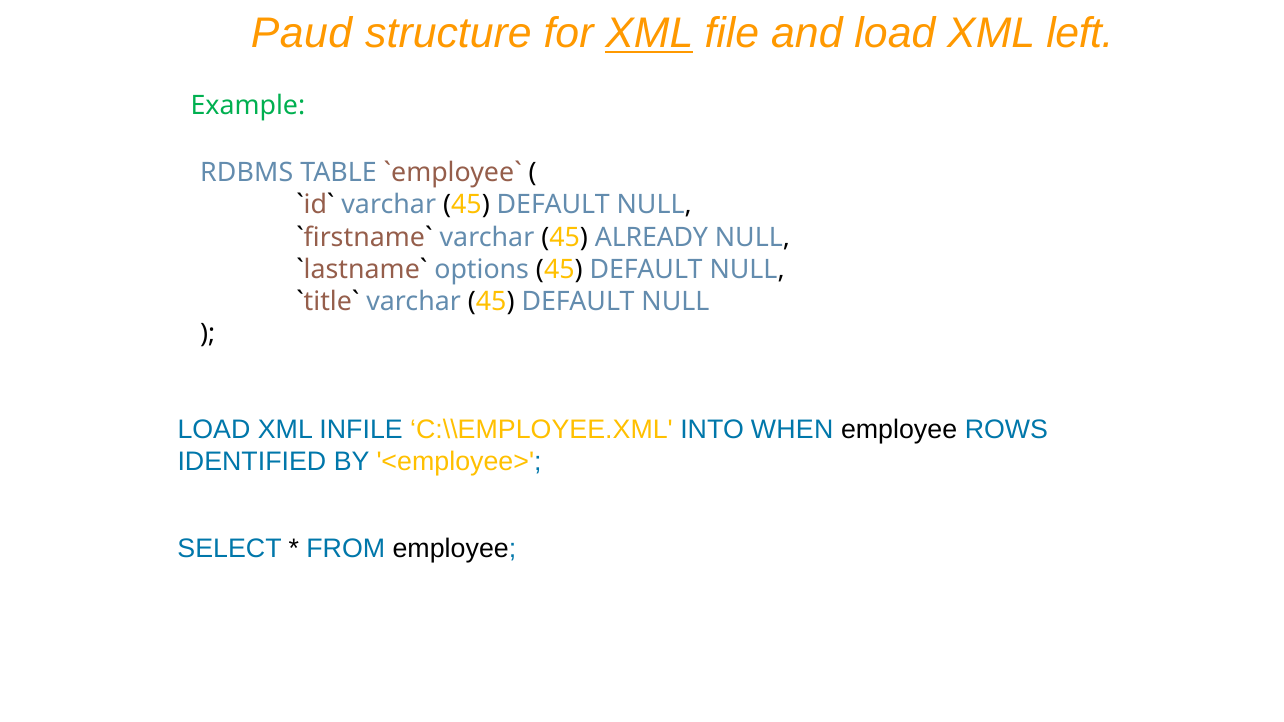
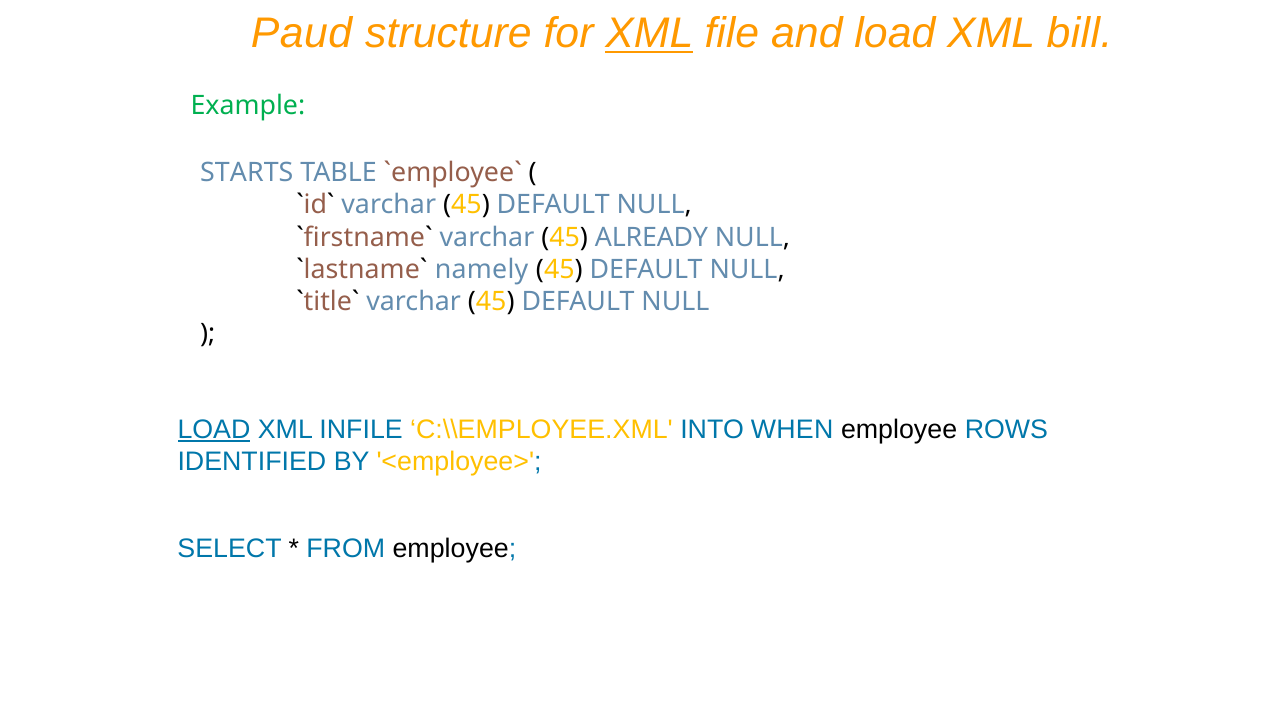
left: left -> bill (1080, 33)
RDBMS: RDBMS -> STARTS (247, 173)
options: options -> namely (482, 269)
LOAD underline: none -> present (214, 430)
